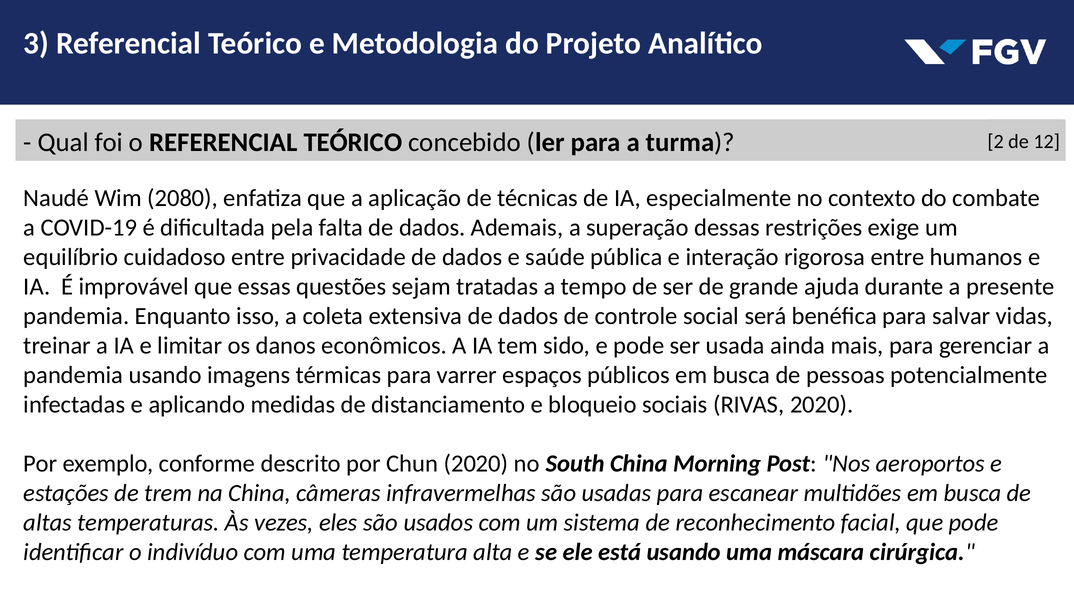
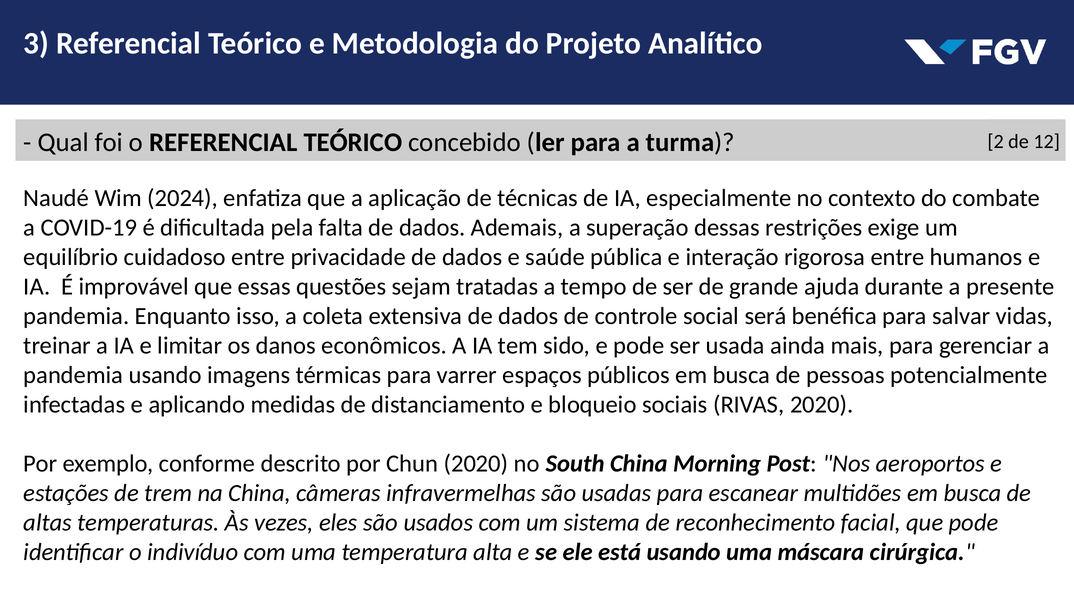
2080: 2080 -> 2024 (183, 198)
